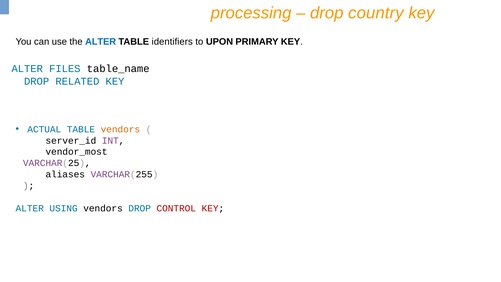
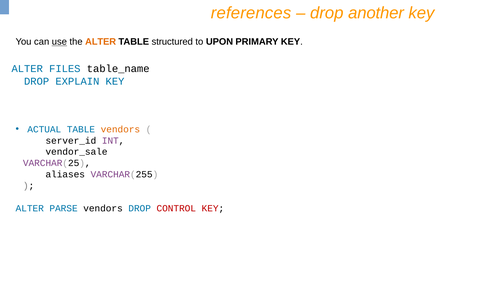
processing: processing -> references (251, 13)
country: country -> another (376, 13)
use underline: none -> present (59, 42)
ALTER colour: blue -> orange (101, 42)
identifiers: identifiers -> structured (172, 42)
RELATED: RELATED -> EXPLAIN (77, 81)
vendor_most: vendor_most -> vendor_sale (77, 152)
USING: USING -> PARSE (64, 208)
